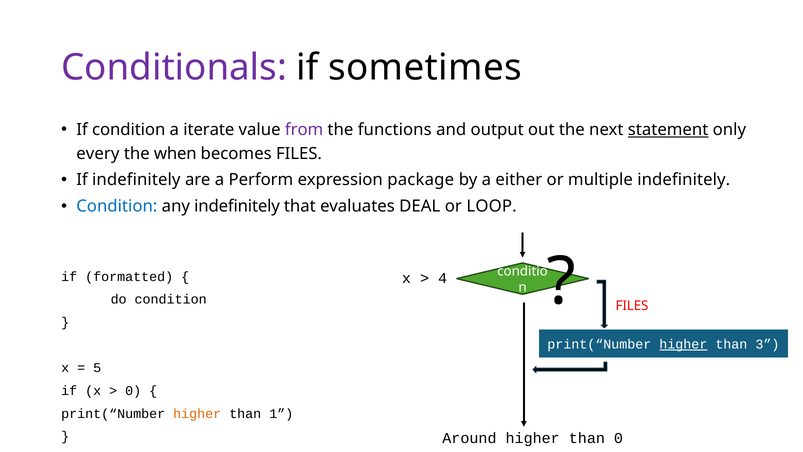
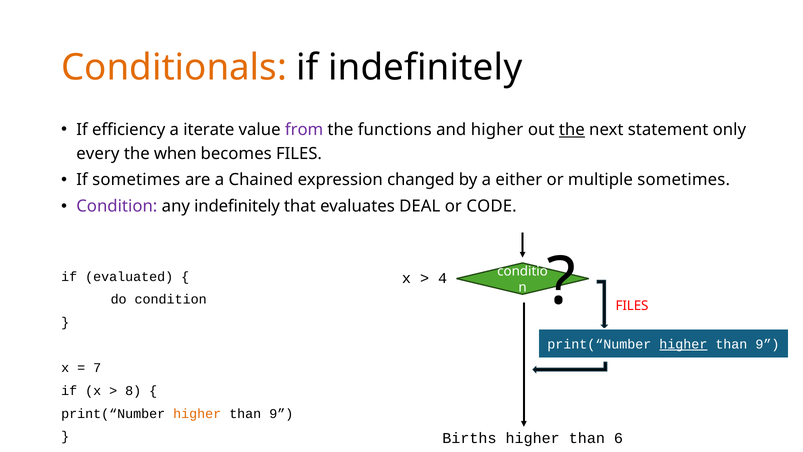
Conditionals colour: purple -> orange (174, 67)
if sometimes: sometimes -> indefinitely (425, 67)
If condition: condition -> efficiency (129, 130)
and output: output -> higher (497, 130)
the underline: none -> present (572, 130)
statement underline: present -> none (668, 130)
If indefinitely: indefinitely -> sometimes (136, 180)
Perform: Perform -> Chained (261, 180)
package: package -> changed (421, 180)
multiple indefinitely: indefinitely -> sometimes (684, 180)
Condition colour: blue -> purple (117, 206)
LOOP: LOOP -> CODE (492, 206)
formatted: formatted -> evaluated (129, 277)
3: 3 -> 9 (767, 344)
5: 5 -> 7 (97, 368)
0: 0 -> 8 (133, 391)
1: 1 -> 9 (281, 413)
Around: Around -> Births (469, 438)
than 0: 0 -> 6 (618, 438)
